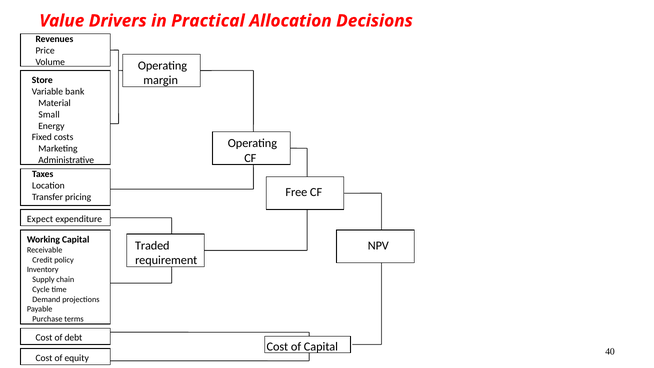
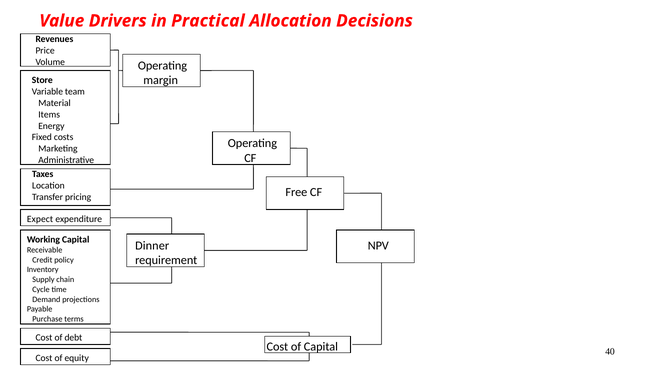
bank: bank -> team (75, 92)
Small: Small -> Items (49, 114)
Traded: Traded -> Dinner (152, 245)
